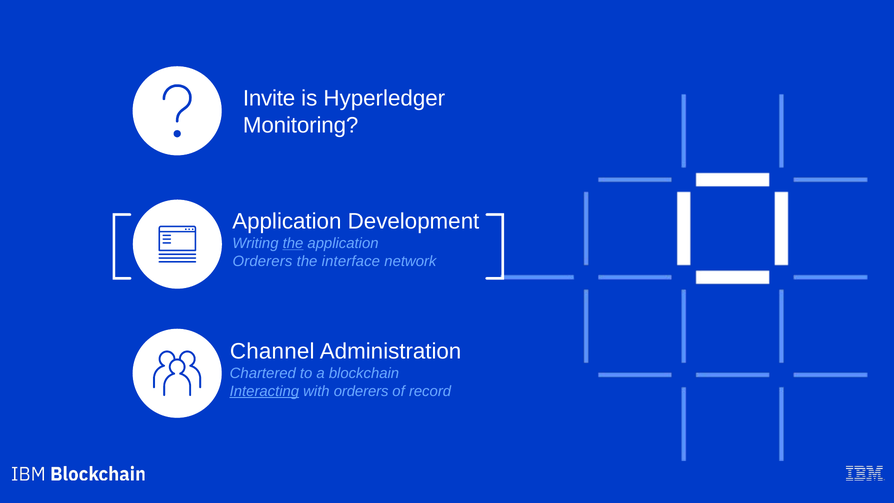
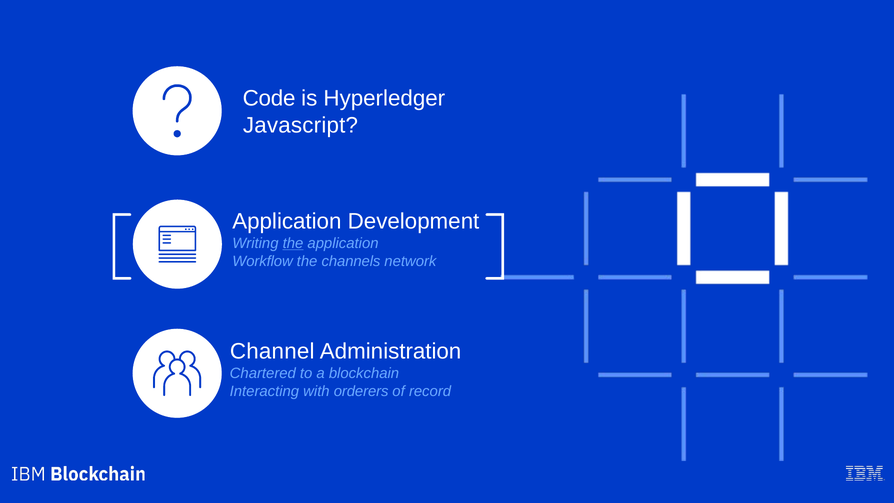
Invite: Invite -> Code (269, 98)
Monitoring: Monitoring -> Javascript (300, 125)
Orderers: Orderers -> Workflow (263, 261)
interface: interface -> channels (351, 261)
Interacting underline: present -> none (264, 391)
